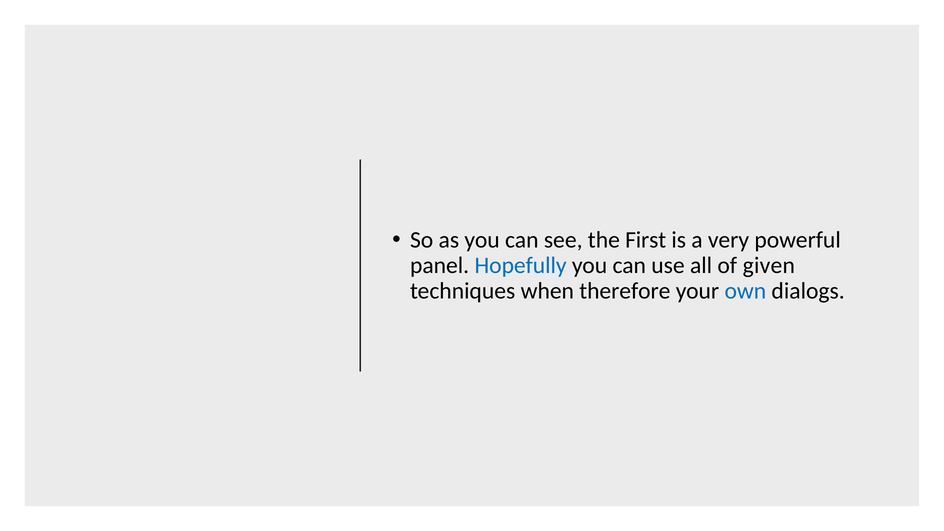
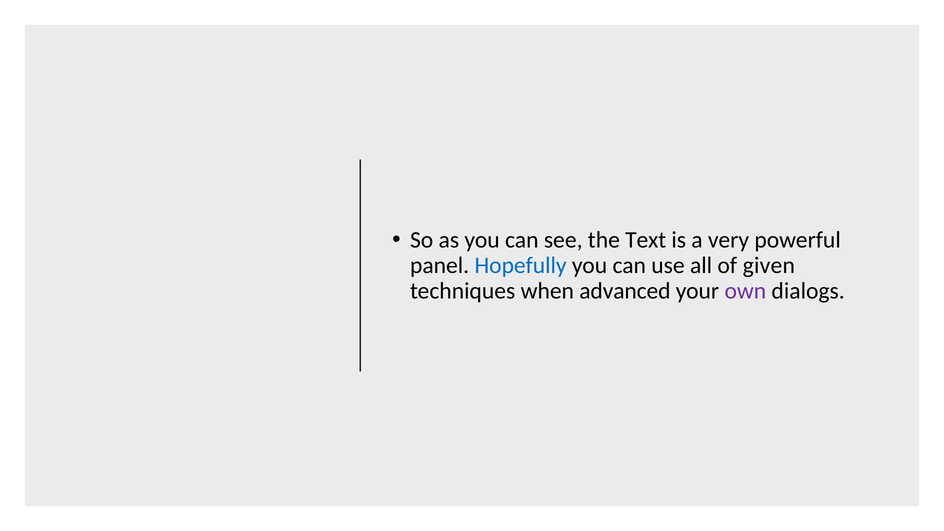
First: First -> Text (646, 240)
therefore: therefore -> advanced (625, 291)
own colour: blue -> purple (745, 291)
